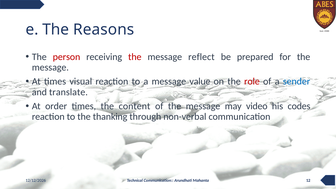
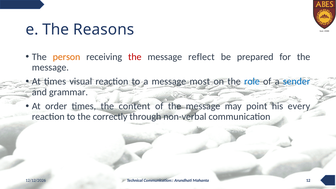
person colour: red -> orange (67, 57)
value: value -> most (200, 81)
role colour: red -> blue (252, 81)
translate: translate -> grammar (68, 92)
video: video -> point (257, 106)
codes: codes -> every (299, 106)
thanking: thanking -> correctly (110, 117)
